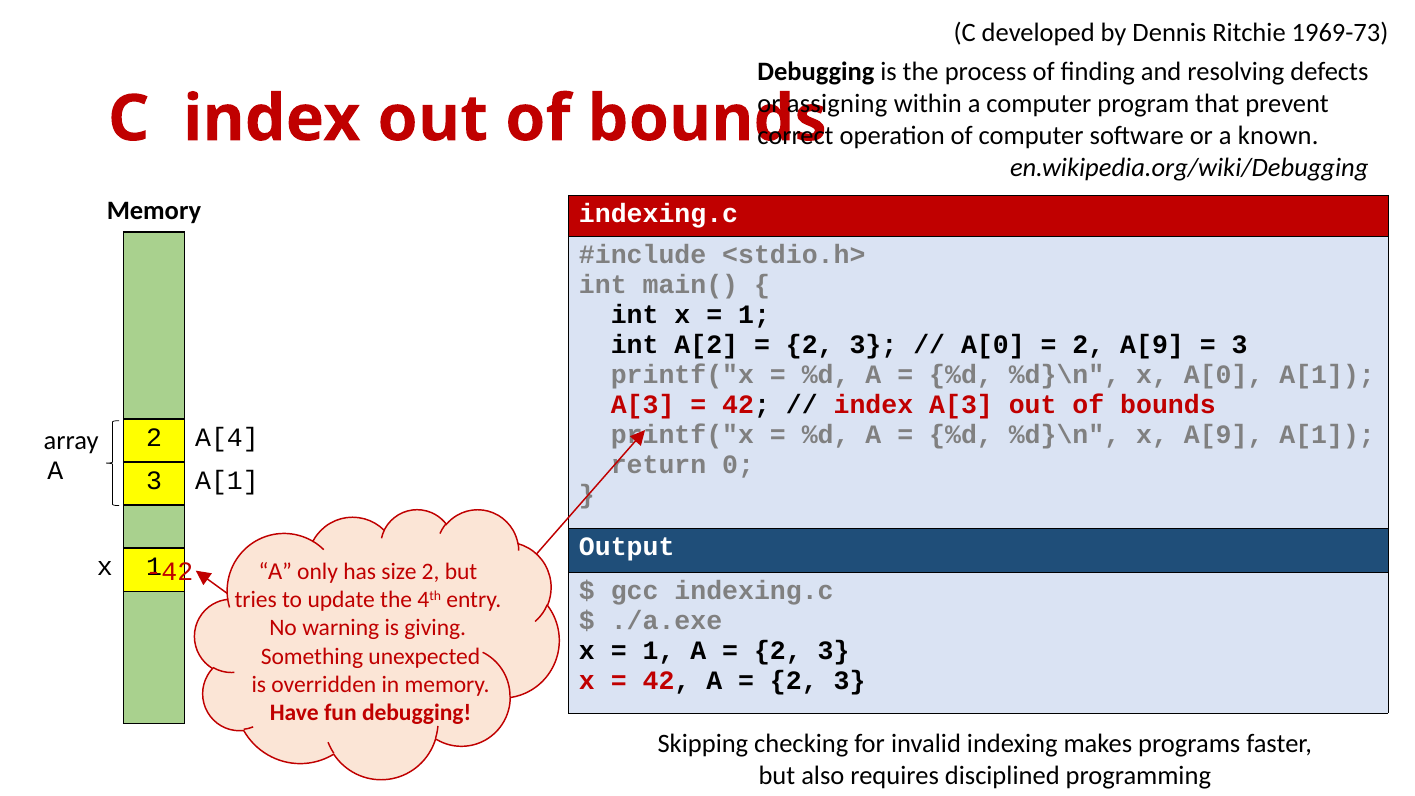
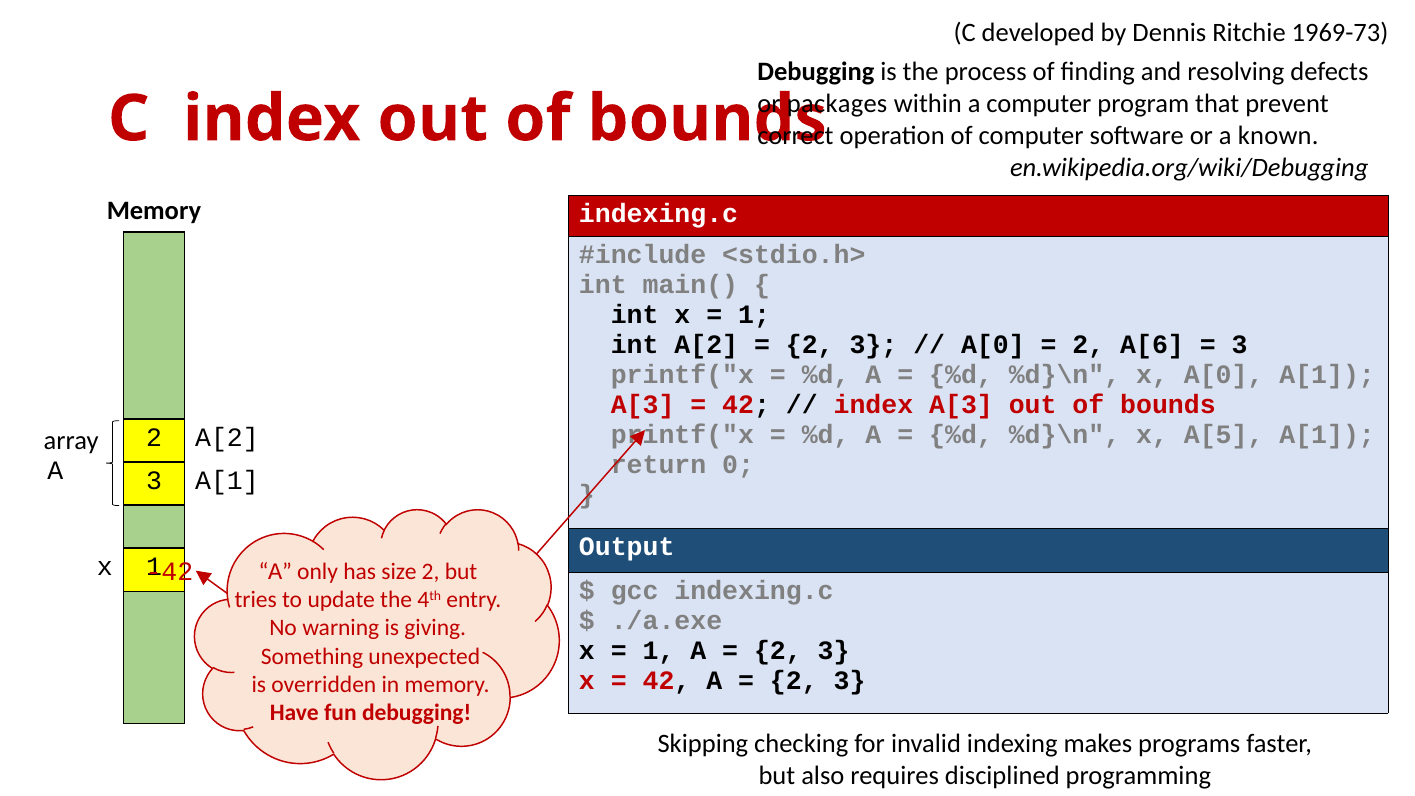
assigning: assigning -> packages (837, 104)
2 A[9: A[9 -> A[6 (1152, 345)
x A[9: A[9 -> A[5 (1224, 435)
2 A[4: A[4 -> A[2 (227, 438)
